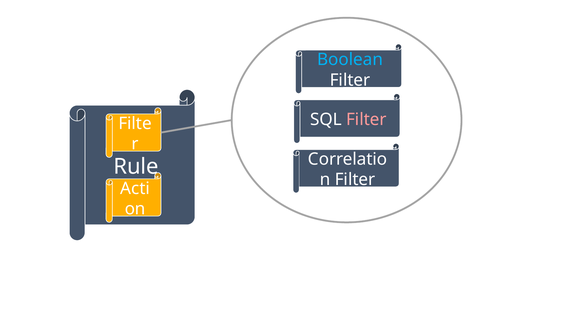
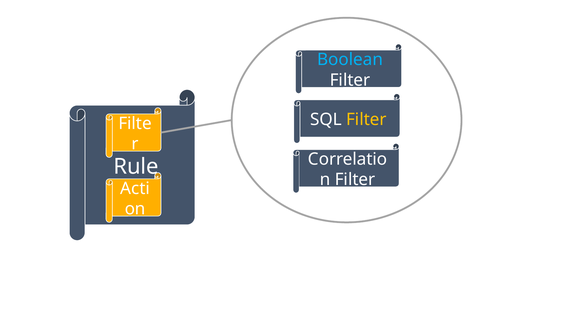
Filter colour: pink -> yellow (366, 120)
